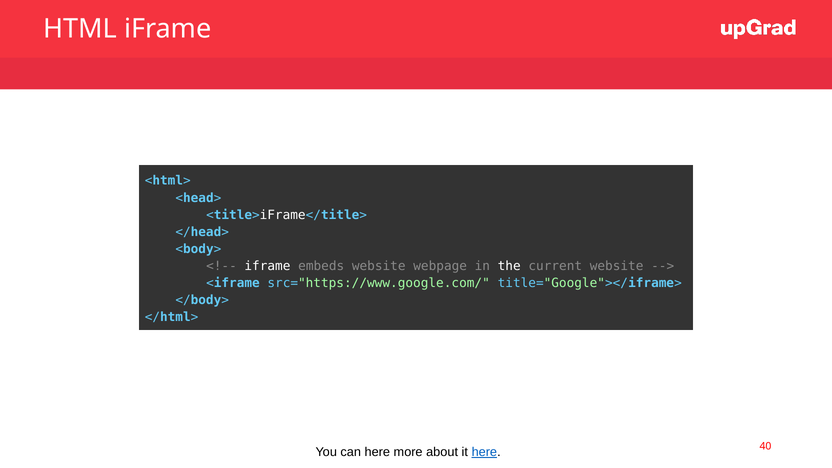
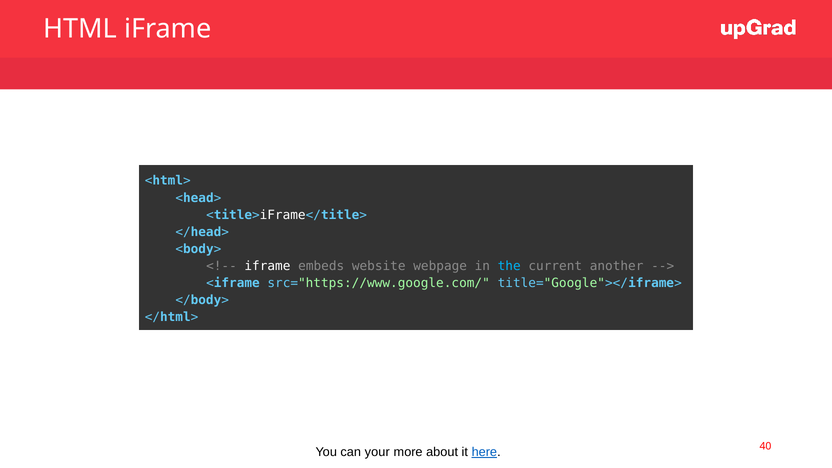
the colour: white -> light blue (509, 266)
current website: website -> another (617, 266)
can here: here -> your (377, 452)
